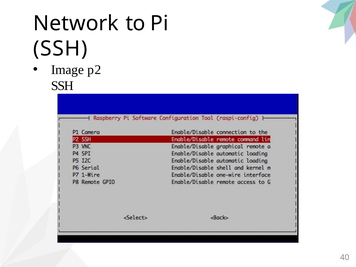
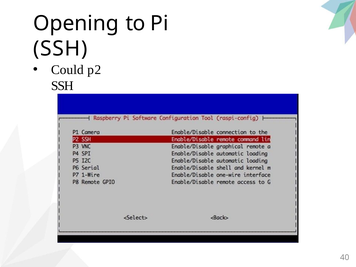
Network: Network -> Opening (76, 23)
Image: Image -> Could (67, 70)
